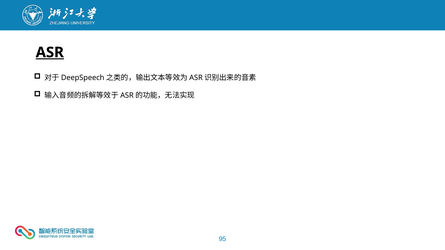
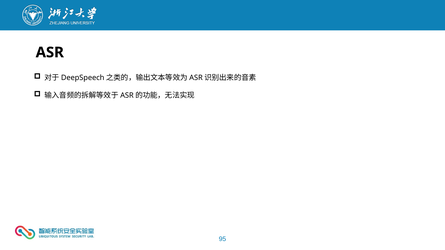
ASR underline: present -> none (50, 52)
